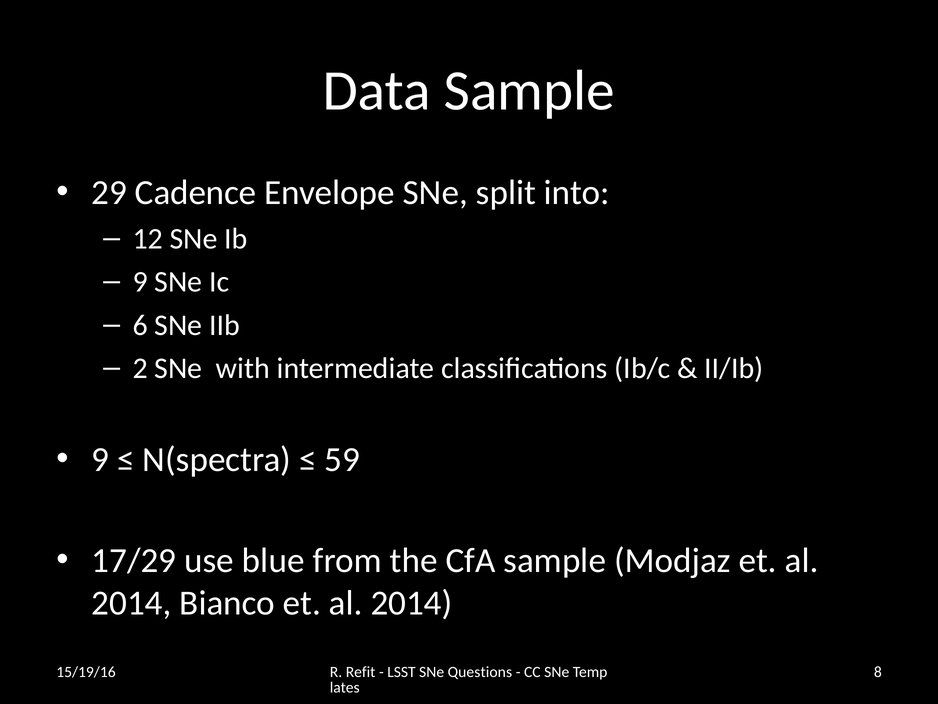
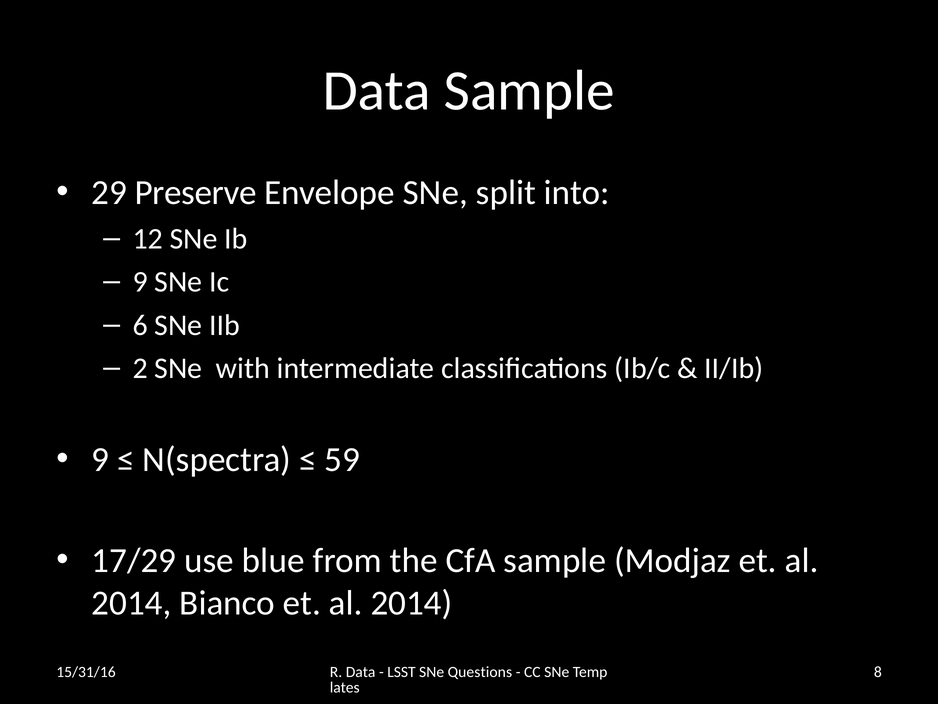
Cadence: Cadence -> Preserve (196, 192)
R Refit: Refit -> Data (361, 672)
15/19/16: 15/19/16 -> 15/31/16 (86, 672)
